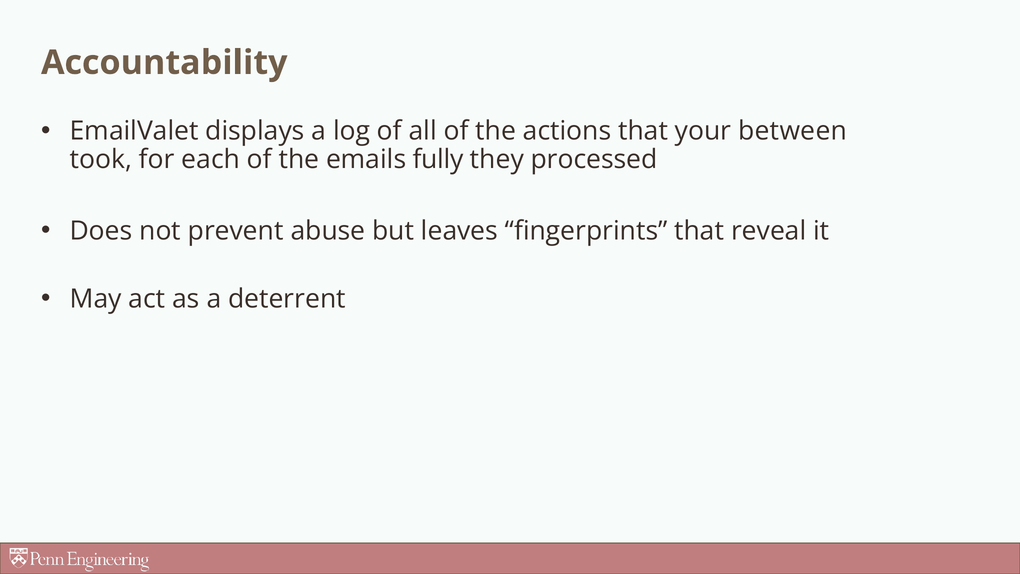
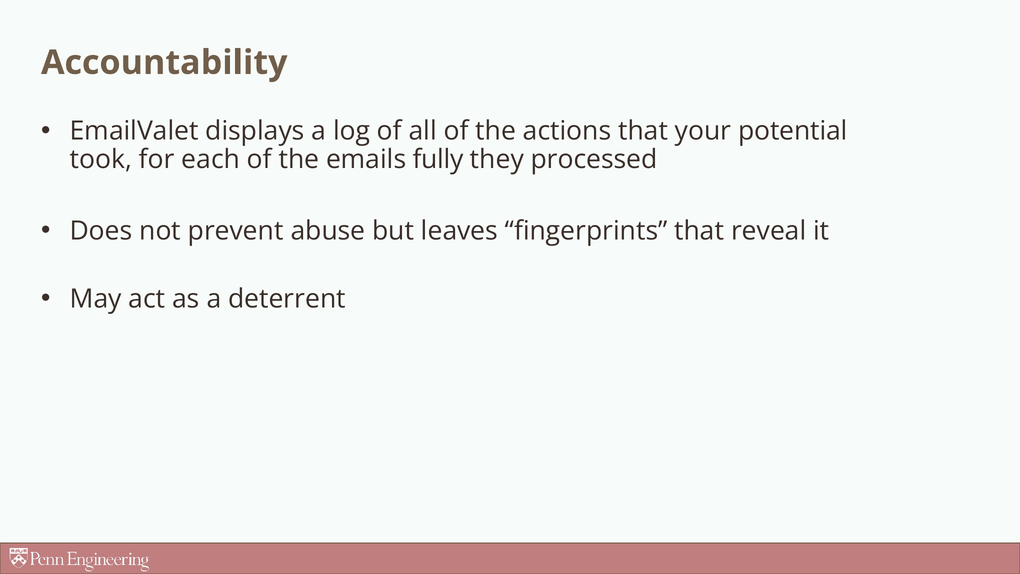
between: between -> potential (793, 131)
